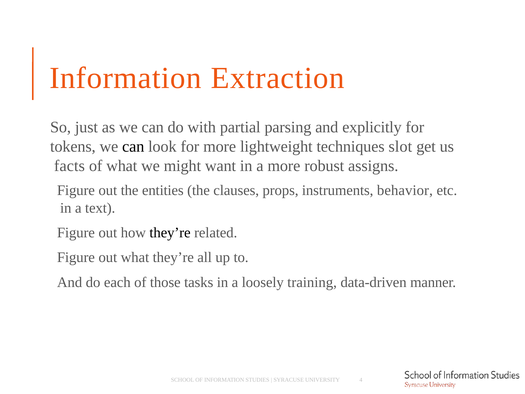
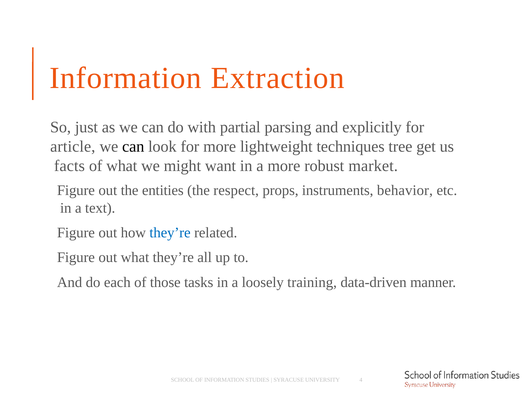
tokens: tokens -> article (73, 146)
slot: slot -> tree (400, 146)
assigns: assigns -> market (373, 166)
clauses: clauses -> respect (236, 190)
they’re colour: black -> blue (170, 233)
